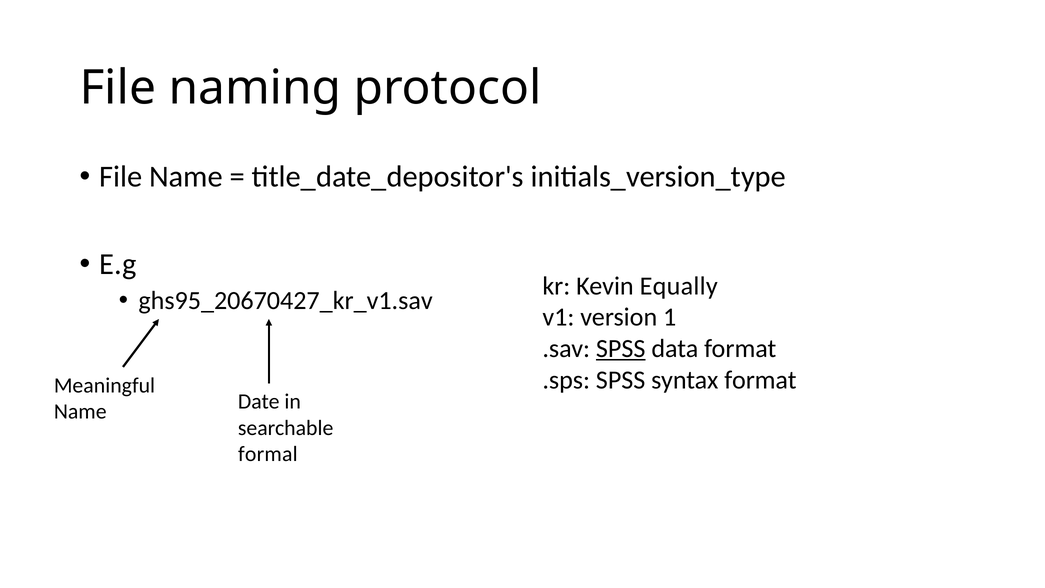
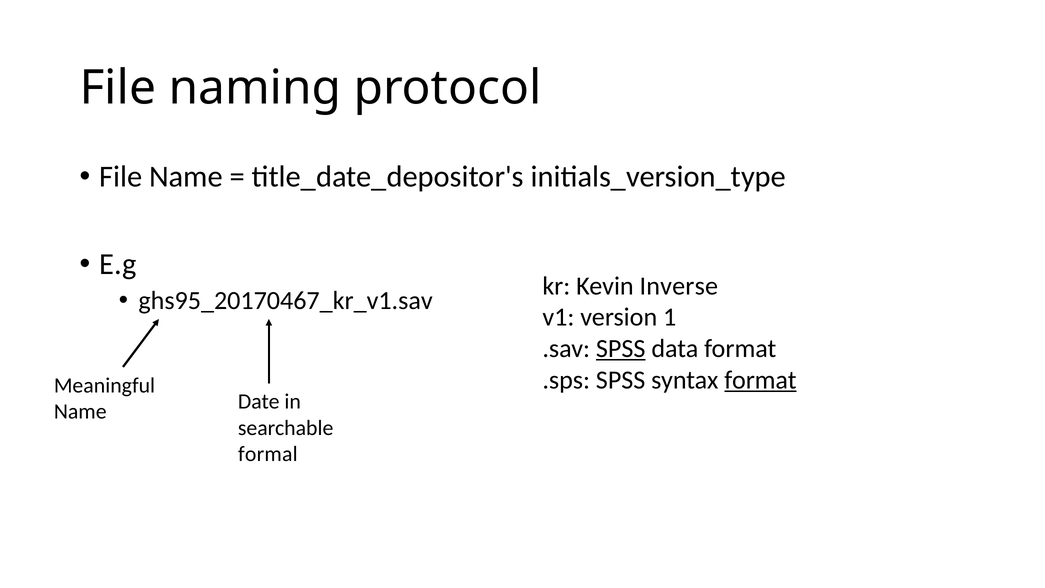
Equally: Equally -> Inverse (679, 286)
ghs95_20670427_kr_v1.sav: ghs95_20670427_kr_v1.sav -> ghs95_20170467_kr_v1.sav (286, 300)
format underline: none -> present (760, 380)
